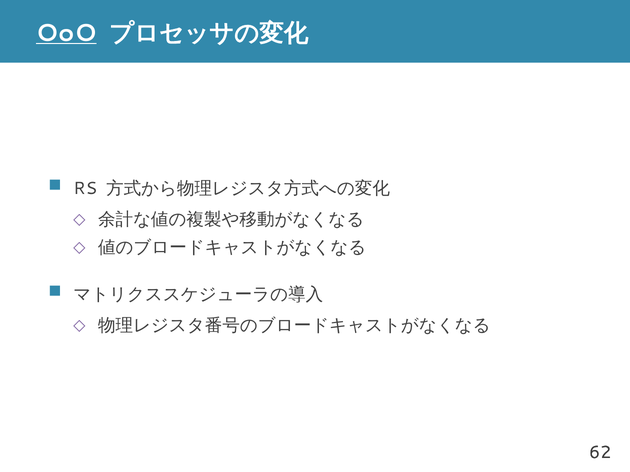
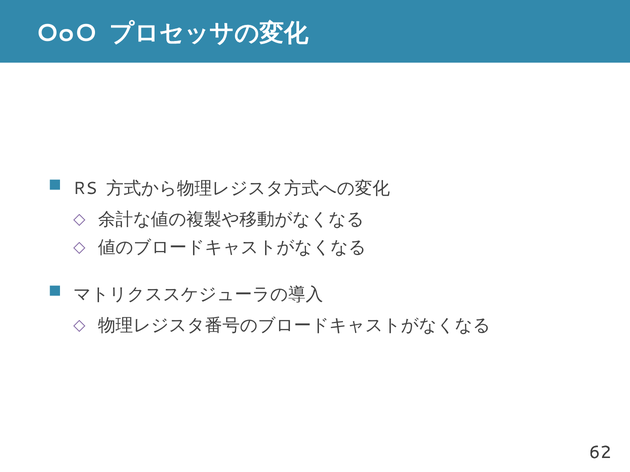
OoO underline: present -> none (66, 33)
